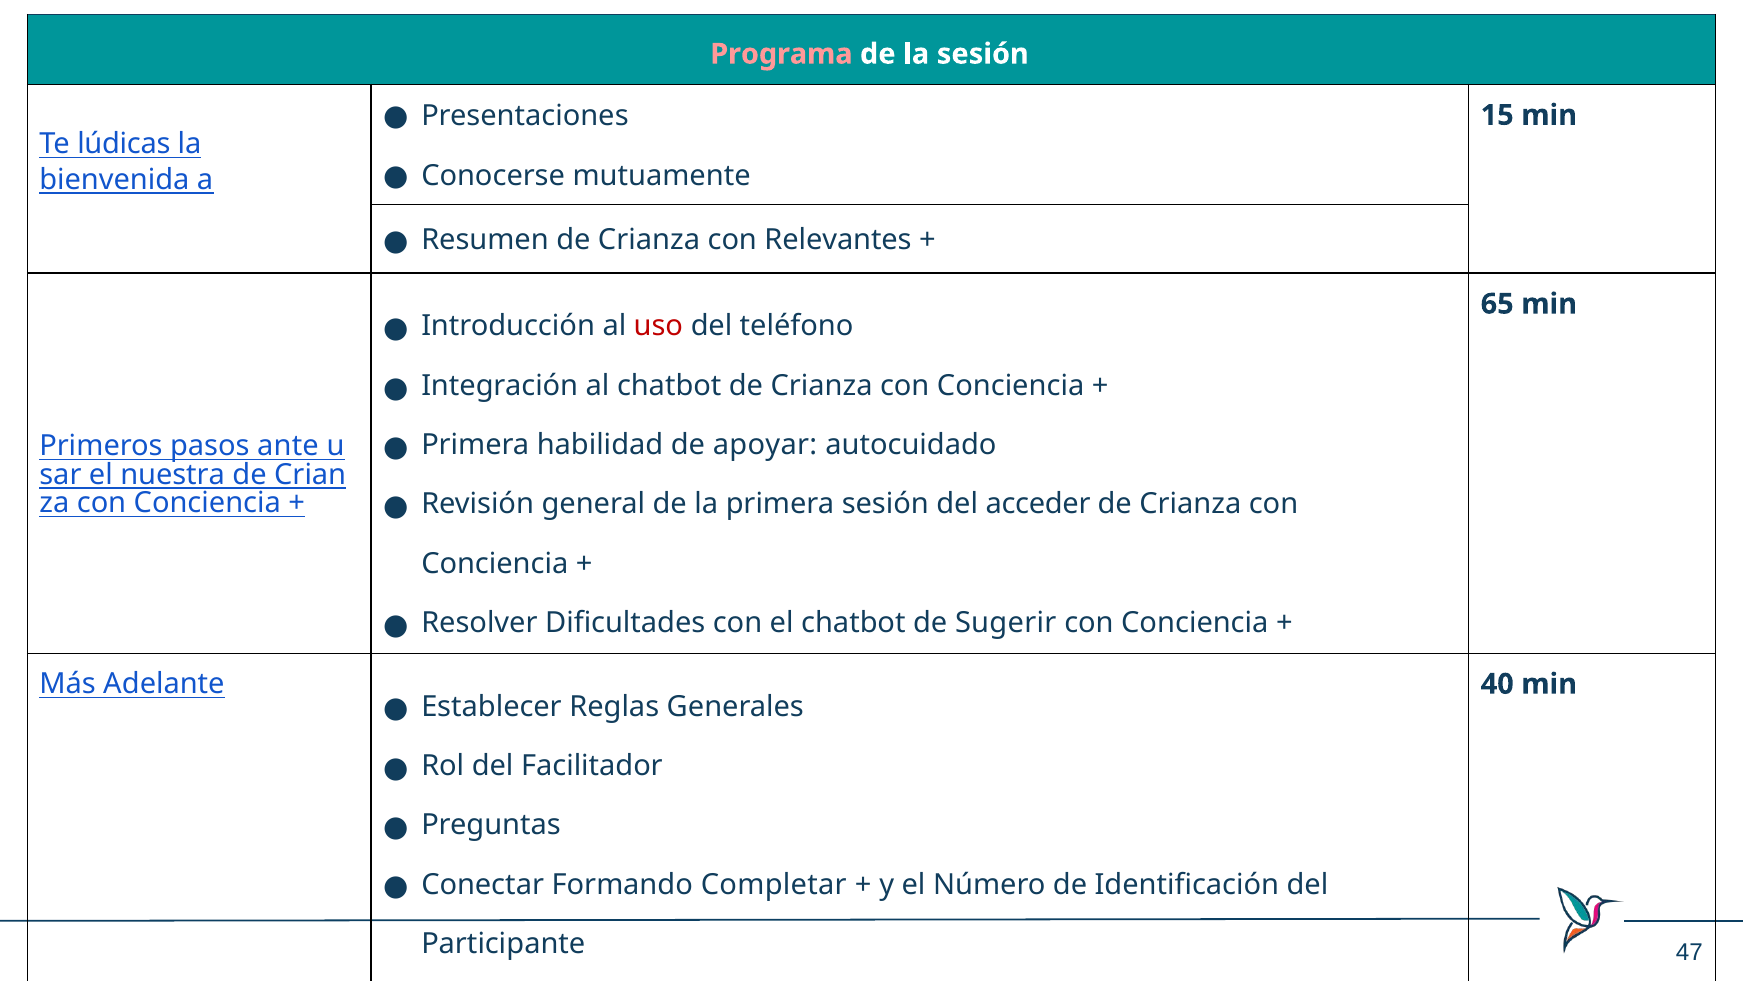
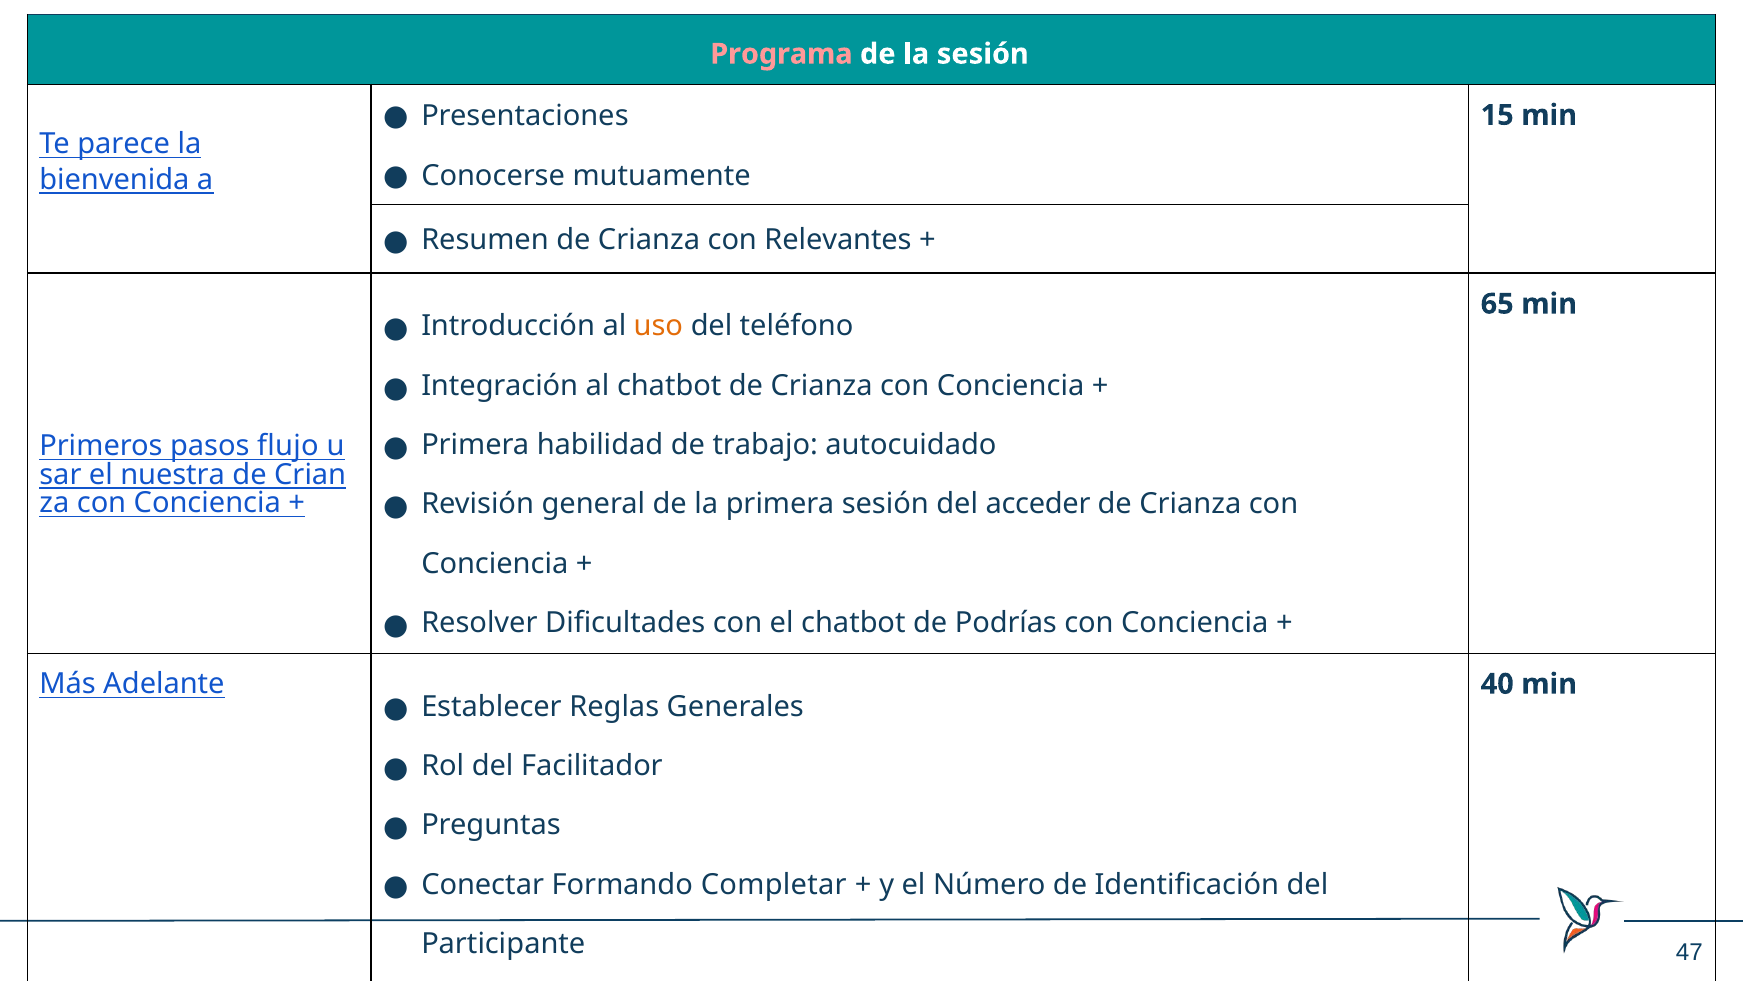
lúdicas: lúdicas -> parece (124, 144)
uso colour: red -> orange (658, 326)
apoyar: apoyar -> trabajo (765, 445)
ante: ante -> flujo (288, 446)
Sugerir: Sugerir -> Podrías (1006, 623)
